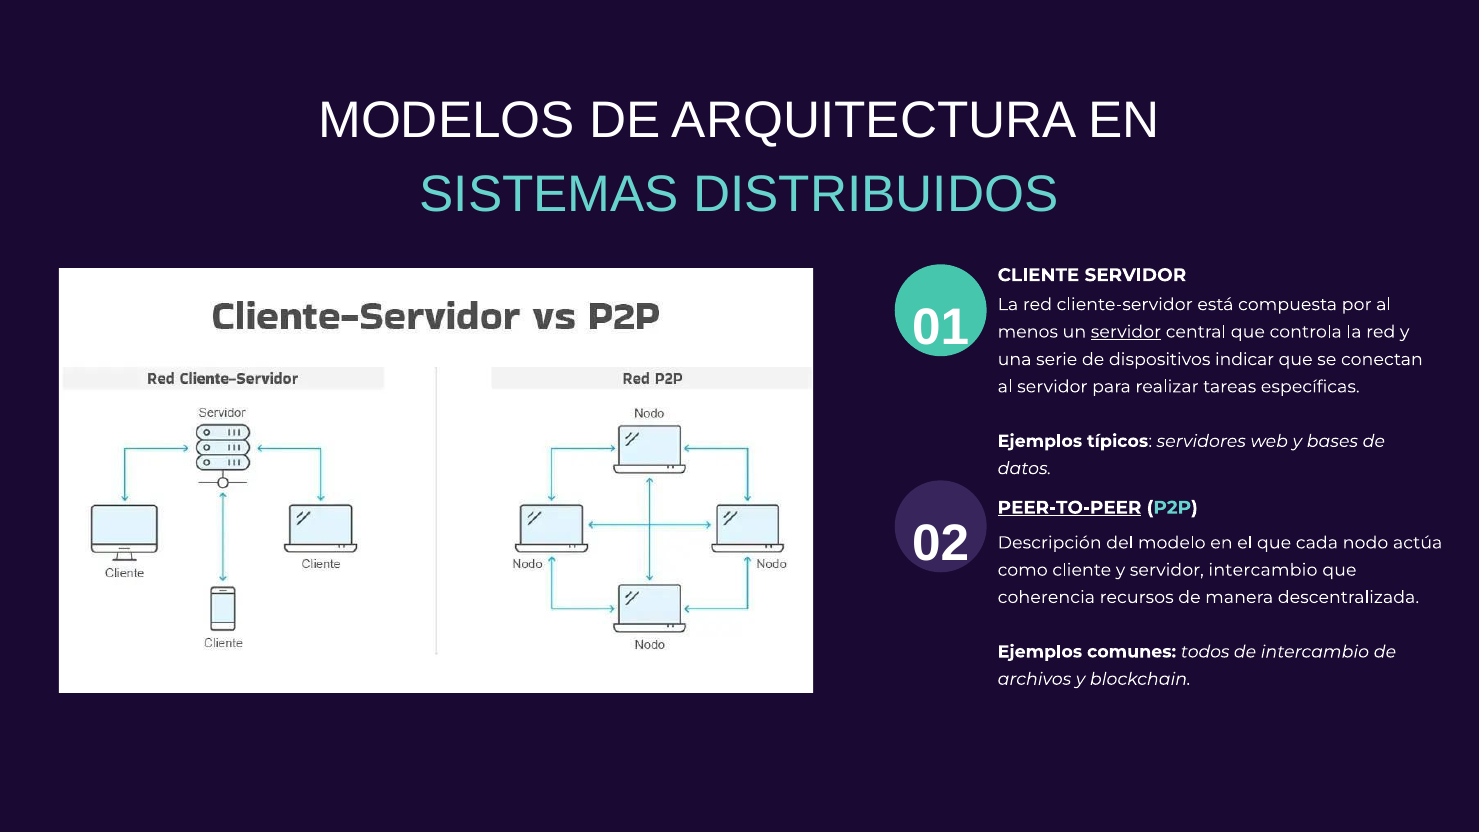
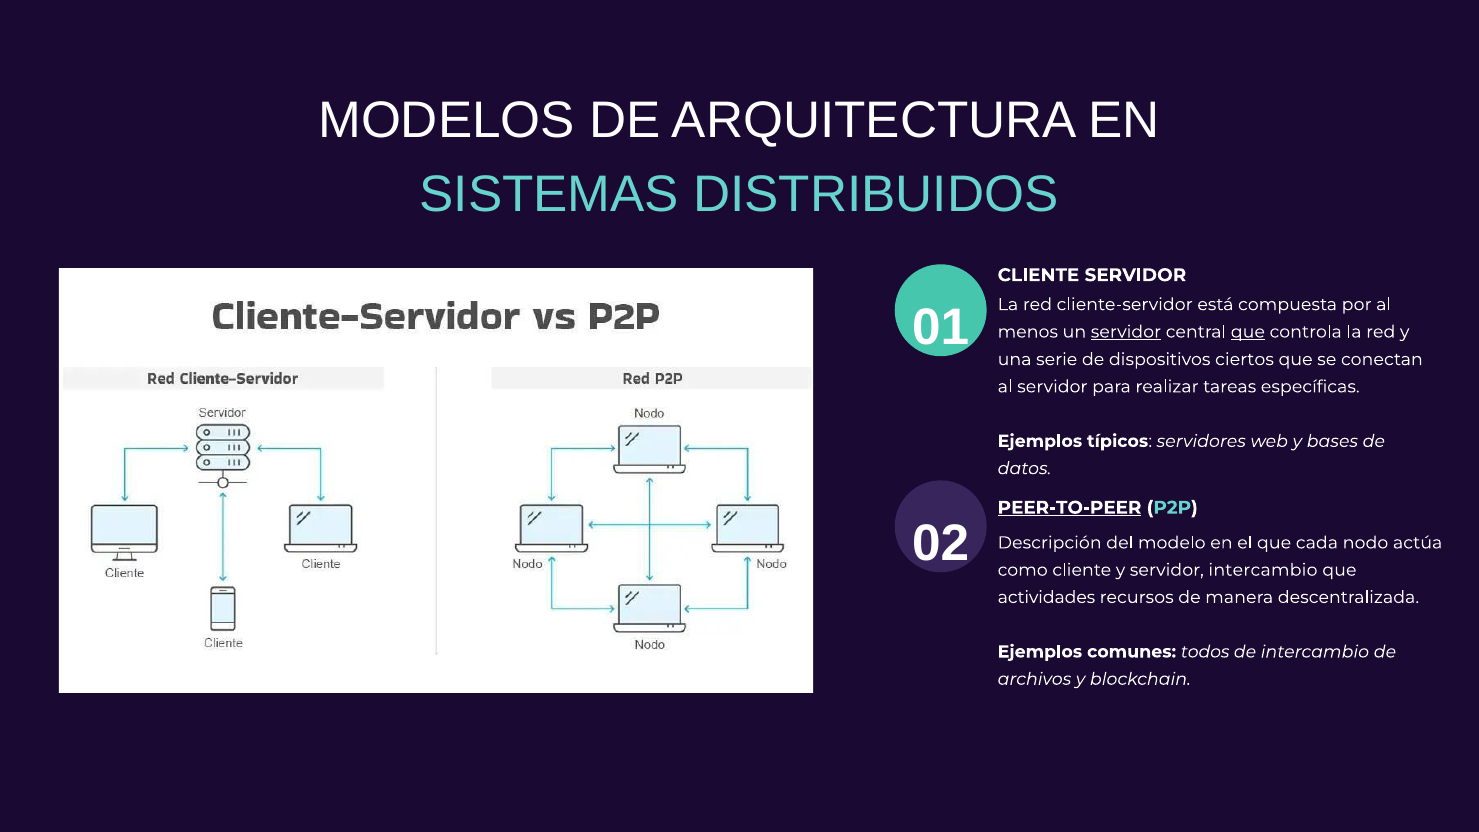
que underline: none -> present (1248, 332)
indicar: indicar -> ciertos (1244, 359)
coherencia: coherencia -> actividades (1046, 597)
